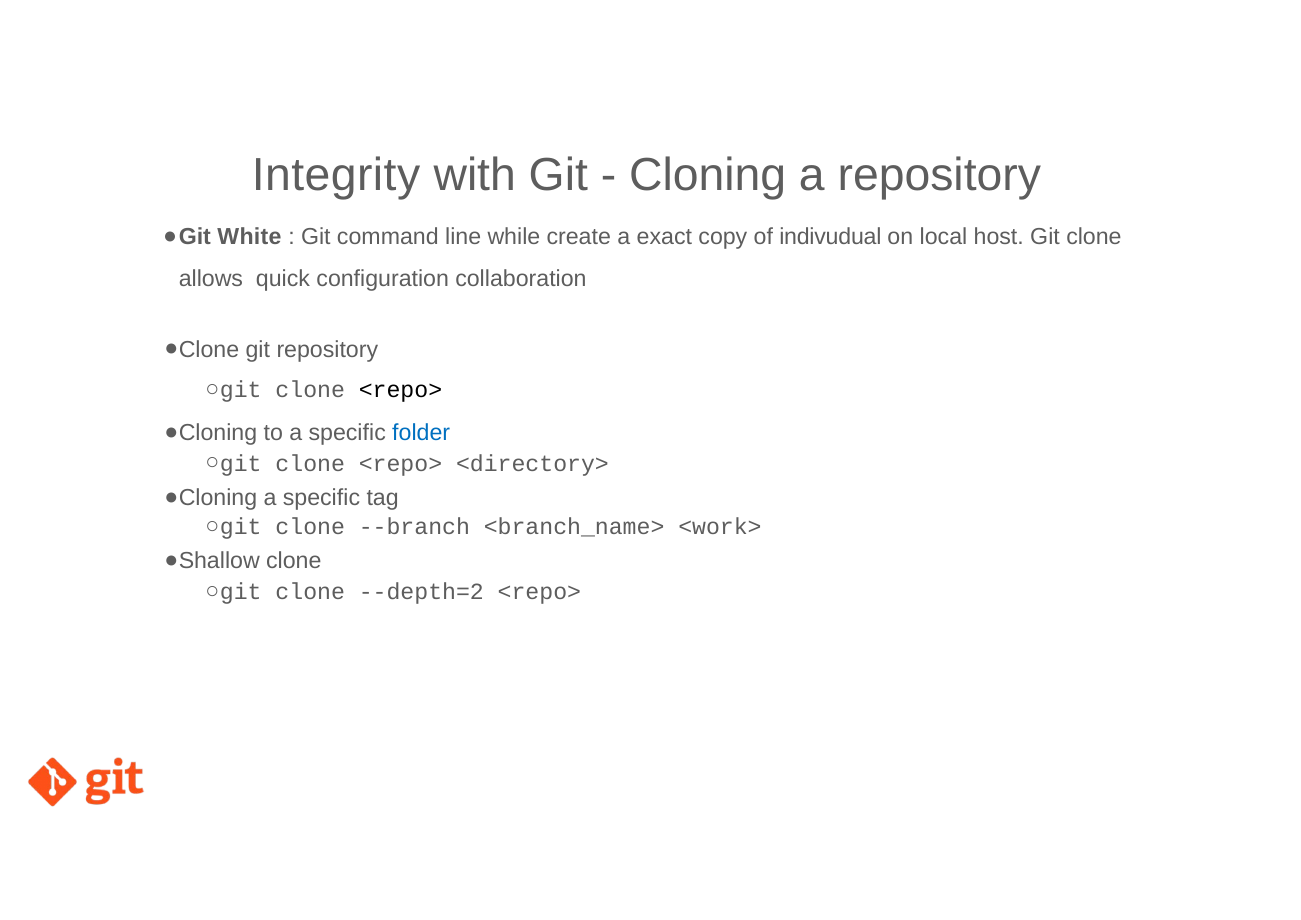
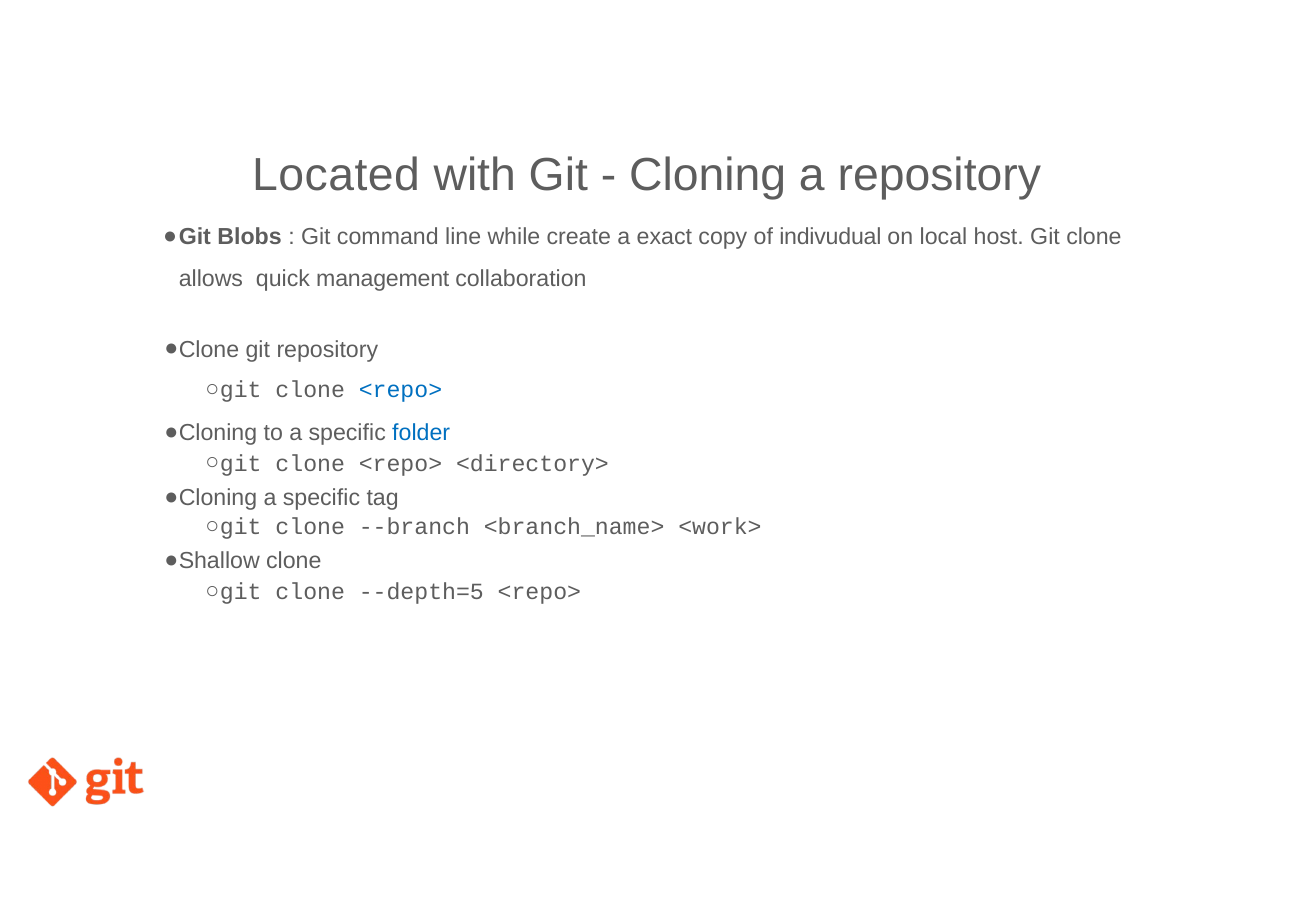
Integrity: Integrity -> Located (336, 175)
White: White -> Blobs (250, 237)
conﬁguration: conﬁguration -> management (383, 278)
<repo> colour: black -> blue (400, 390)
--depth=2: --depth=2 -> --depth=5 (421, 592)
